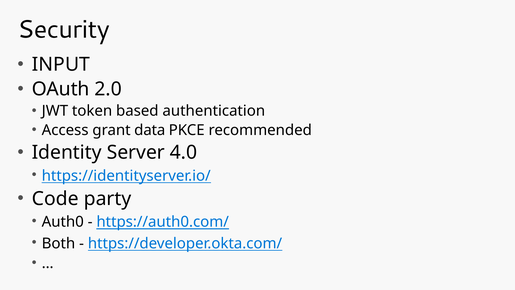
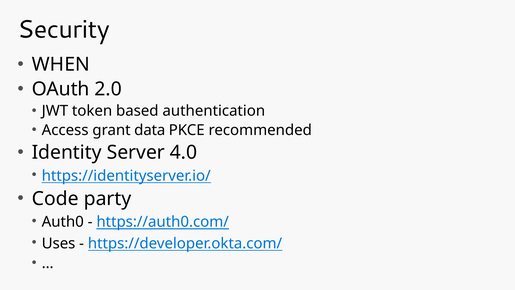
INPUT: INPUT -> WHEN (61, 64)
Both: Both -> Uses (59, 243)
